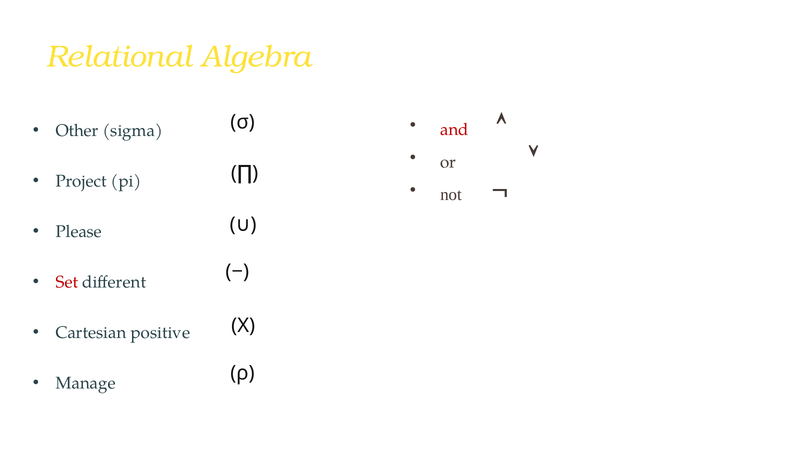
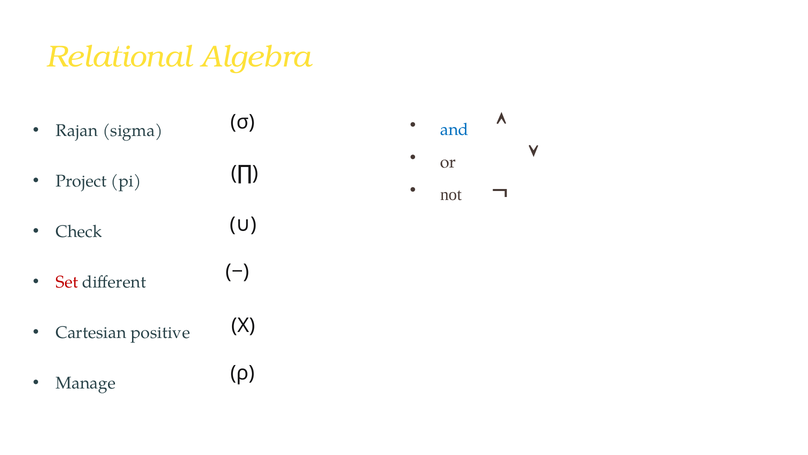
Other: Other -> Rajan (77, 130)
and colour: red -> blue (454, 130)
Please: Please -> Check (79, 231)
